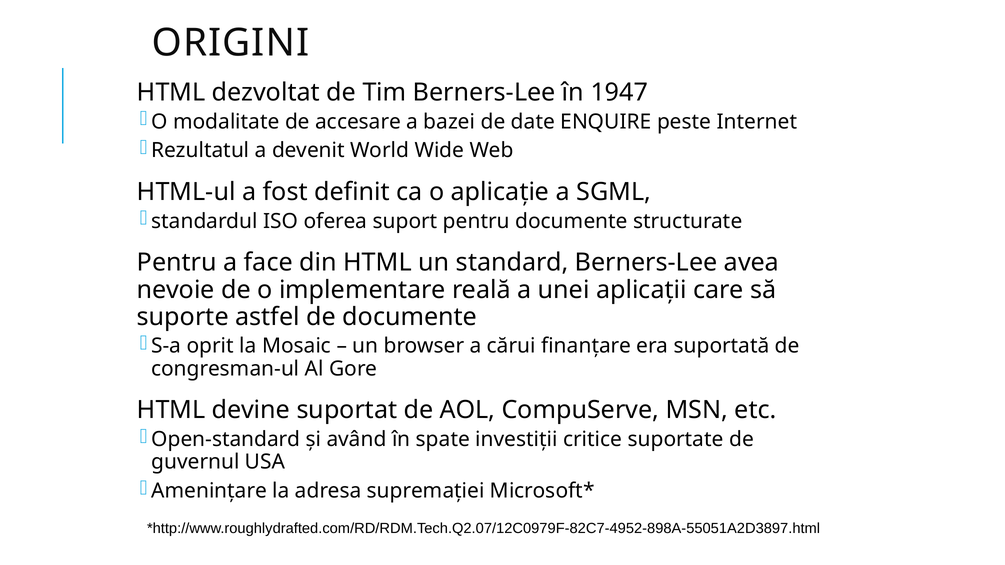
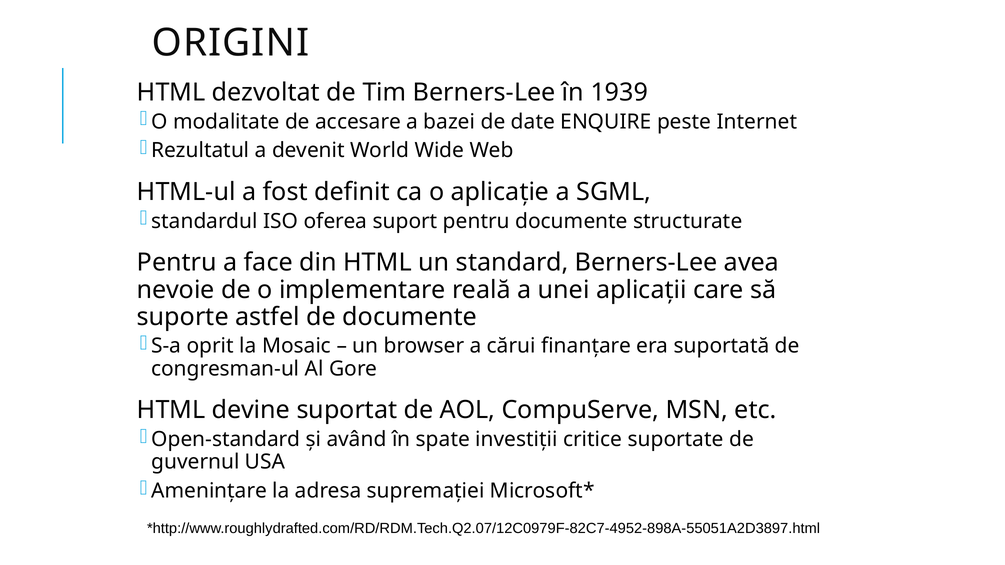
1947: 1947 -> 1939 (619, 93)
